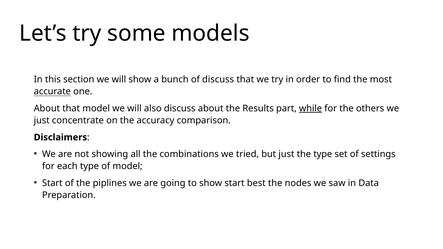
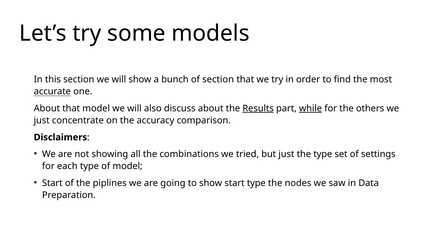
of discuss: discuss -> section (218, 79)
Results underline: none -> present (258, 108)
start best: best -> type (256, 183)
